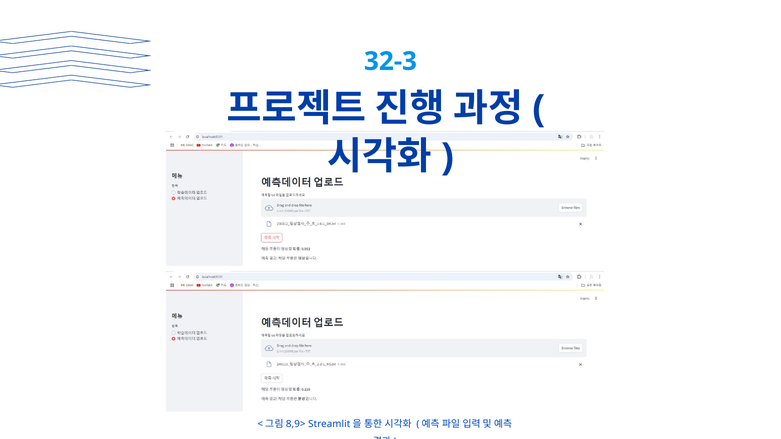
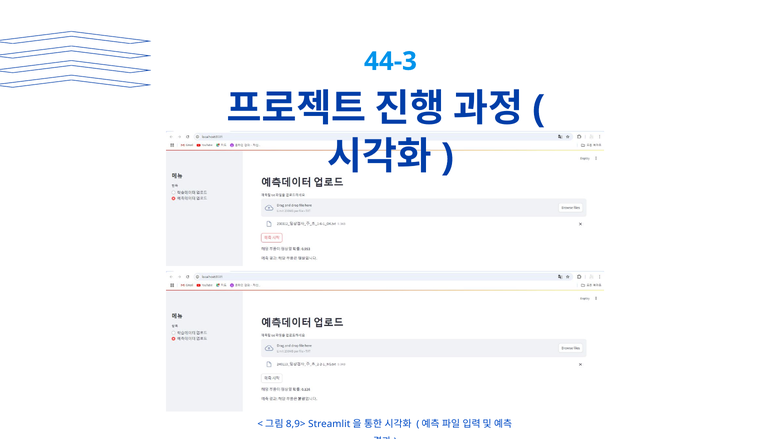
32-3: 32-3 -> 44-3 (390, 61)
